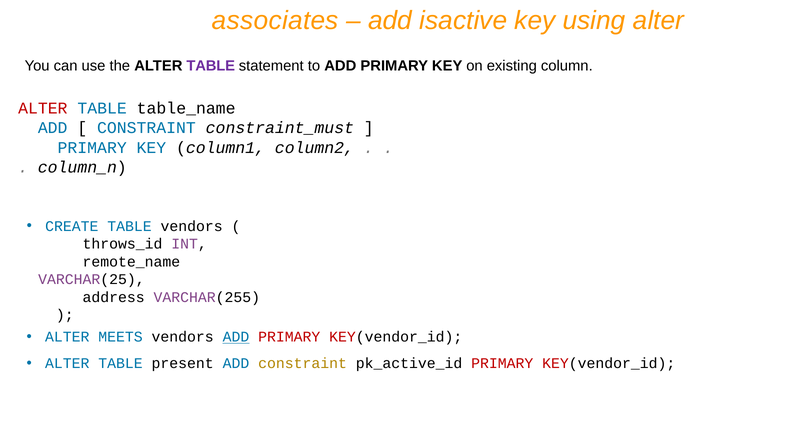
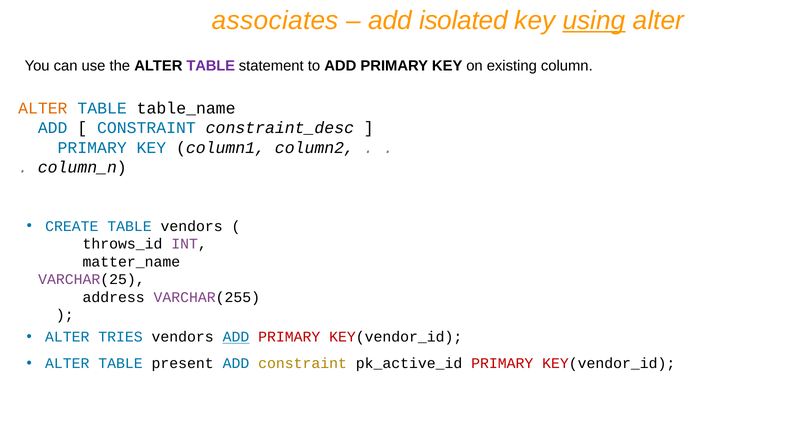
isactive: isactive -> isolated (463, 21)
using underline: none -> present (594, 21)
ALTER colour: red -> orange (43, 108)
constraint_must: constraint_must -> constraint_desc (280, 128)
remote_name: remote_name -> matter_name (131, 262)
MEETS: MEETS -> TRIES (121, 337)
